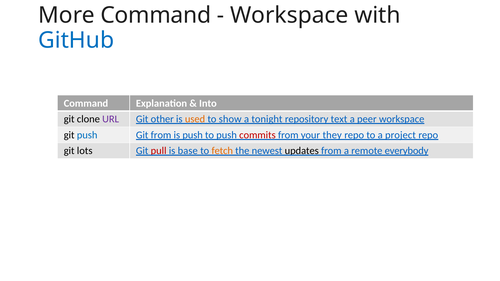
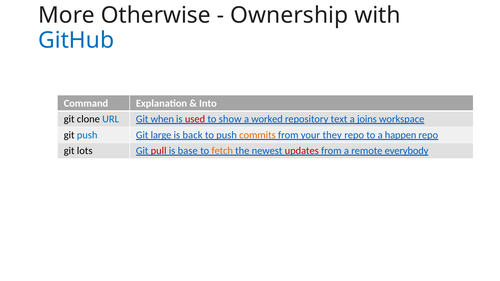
More Command: Command -> Otherwise (156, 15)
Workspace: Workspace -> Ownership (289, 15)
URL colour: purple -> blue (111, 119)
other: other -> when (162, 119)
used colour: orange -> red (195, 119)
tonight: tonight -> worked (267, 119)
peer: peer -> joins (367, 119)
Git from: from -> large (161, 135)
is push: push -> back (193, 135)
commits colour: red -> orange (257, 135)
project: project -> happen (401, 135)
updates colour: black -> red (302, 151)
